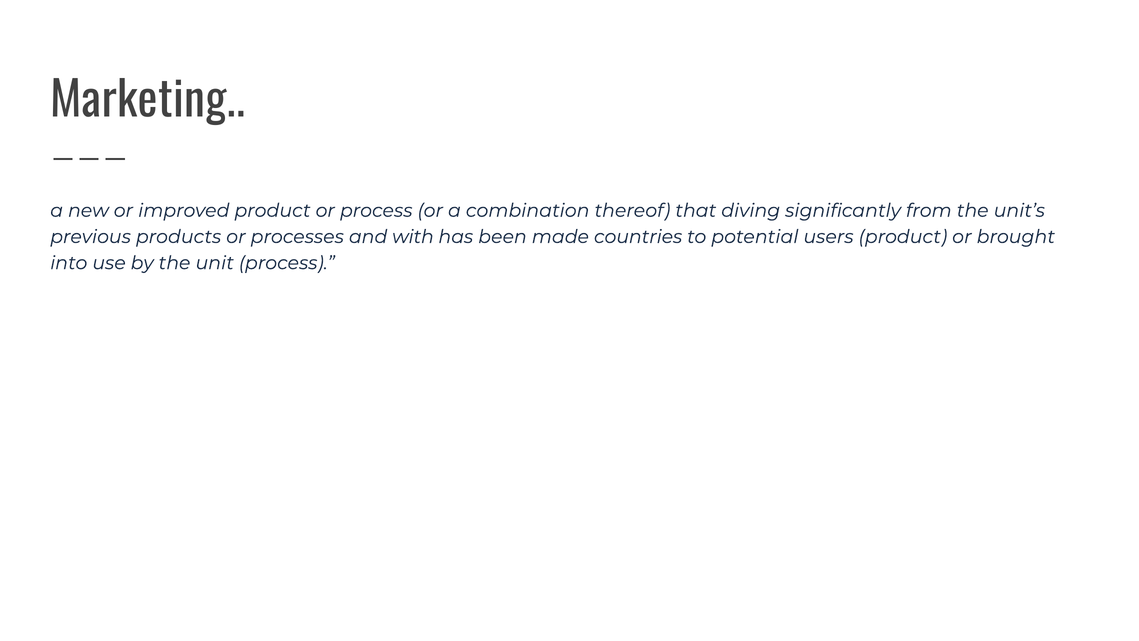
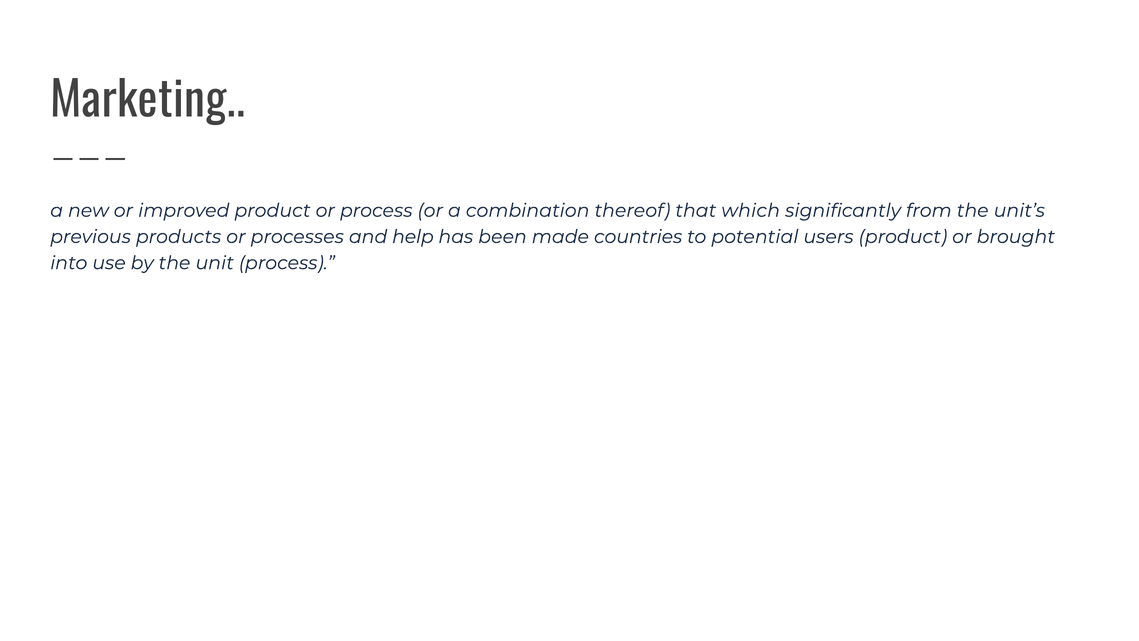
diving: diving -> which (751, 210)
with: with -> help (413, 237)
